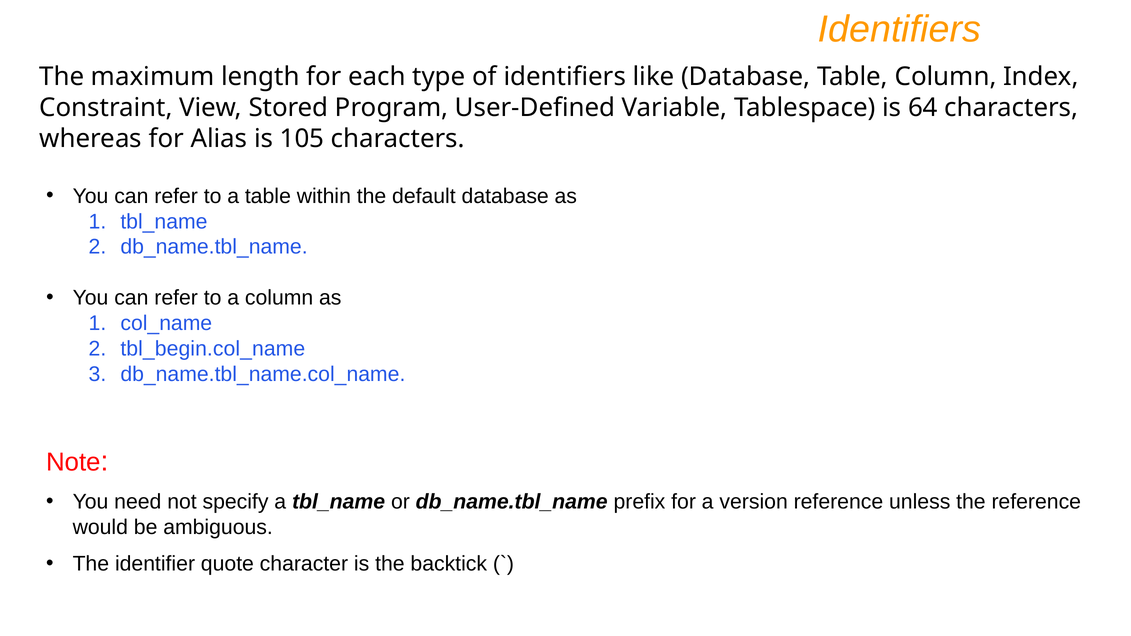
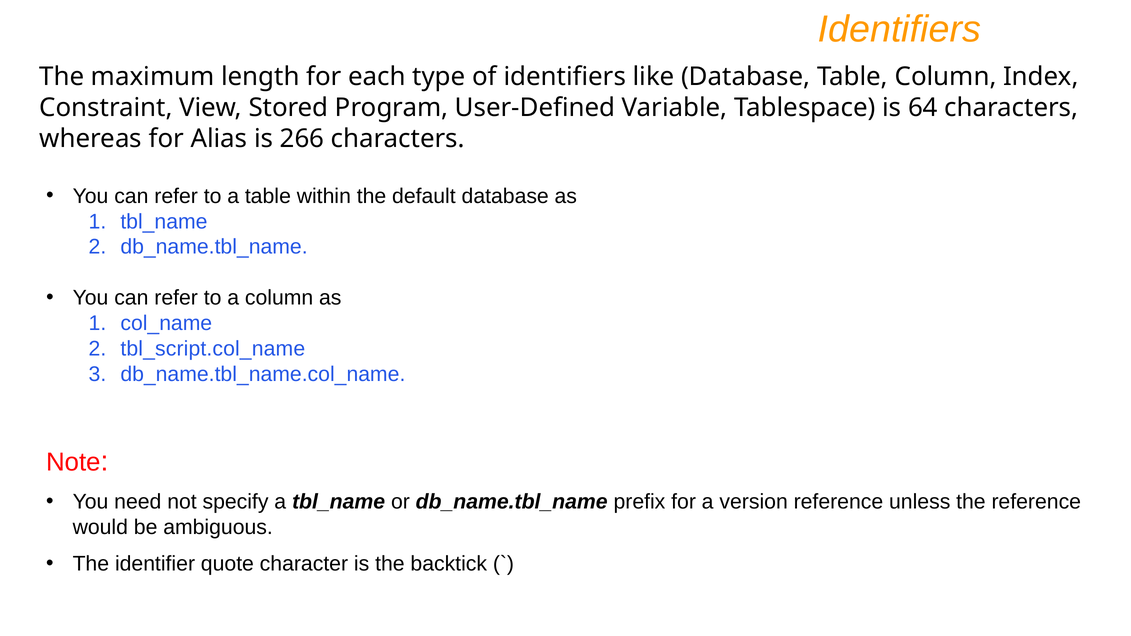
105: 105 -> 266 (302, 139)
tbl_begin.col_name: tbl_begin.col_name -> tbl_script.col_name (213, 349)
